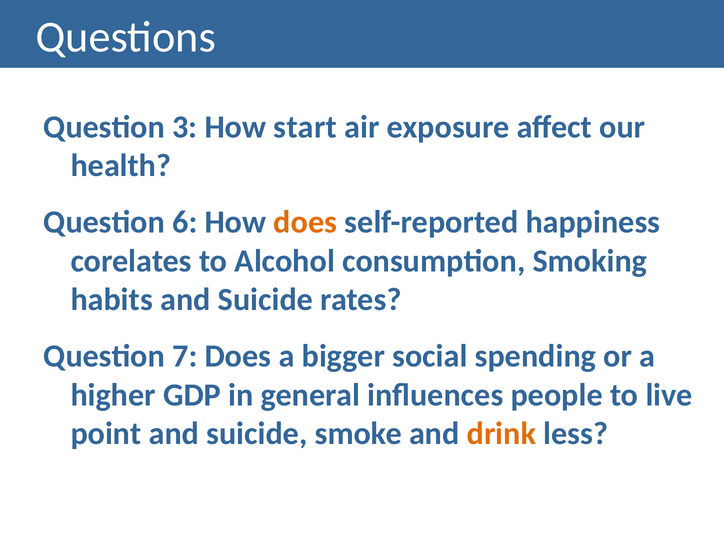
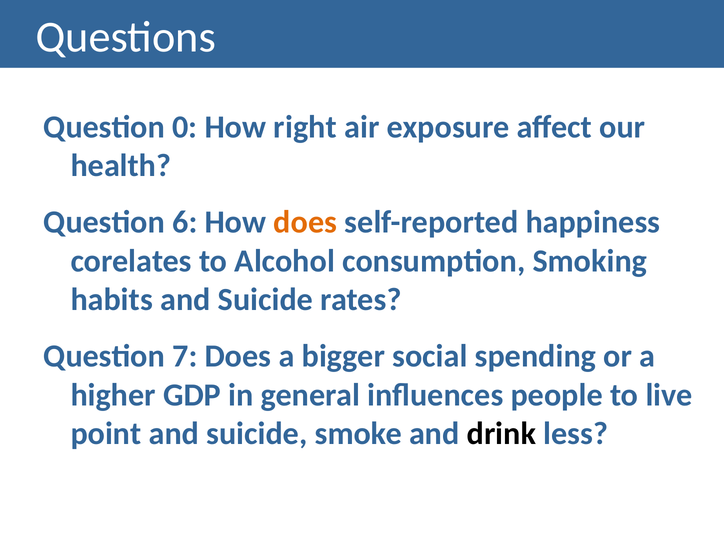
3: 3 -> 0 (185, 127)
start: start -> right (305, 127)
drink colour: orange -> black (501, 434)
